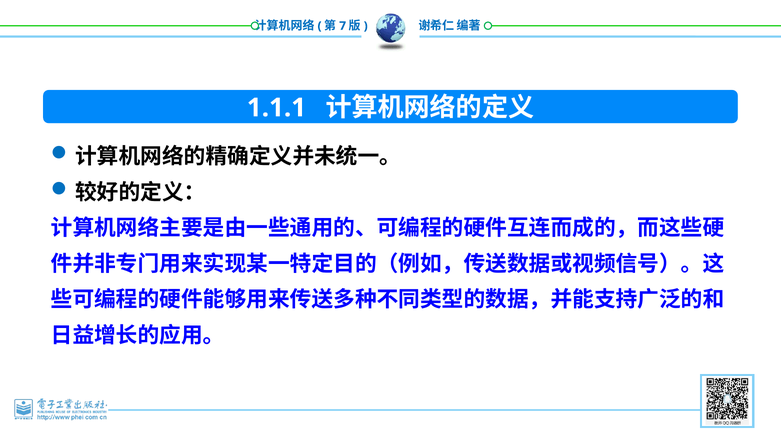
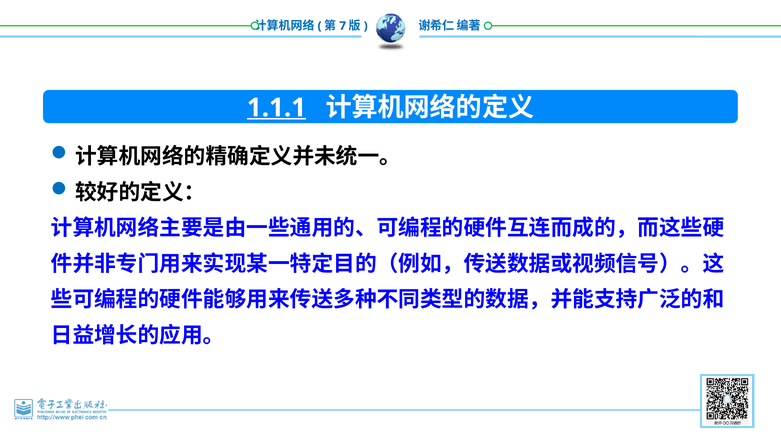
1.1.1 underline: none -> present (276, 108)
